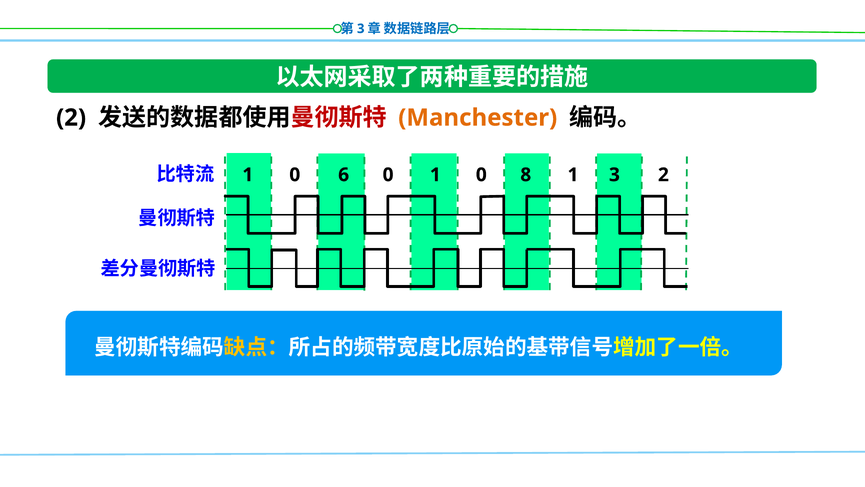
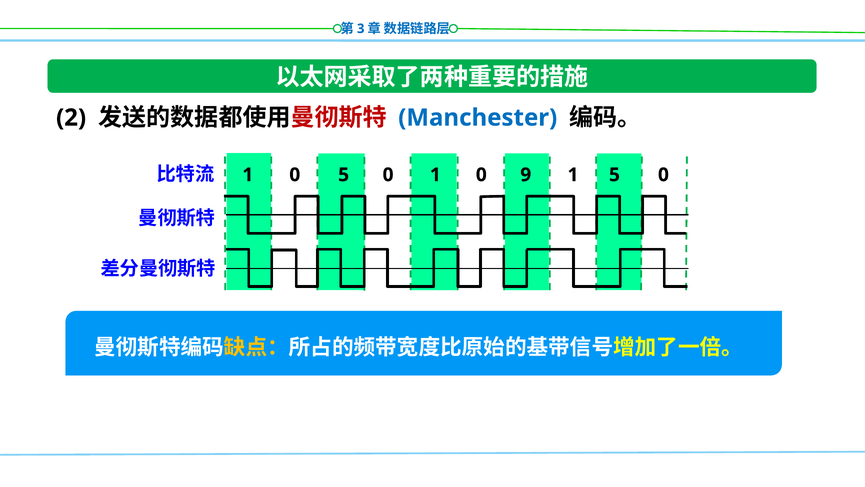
Manchester colour: orange -> blue (478, 118)
0 6: 6 -> 5 (344, 175)
8: 8 -> 9 (526, 175)
1 3: 3 -> 5 (614, 175)
2: 2 -> 0 (663, 175)
